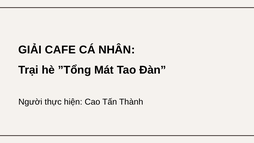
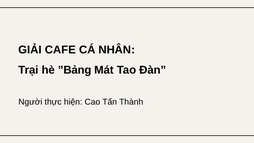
”Tổng: ”Tổng -> ”Bảng (75, 70)
